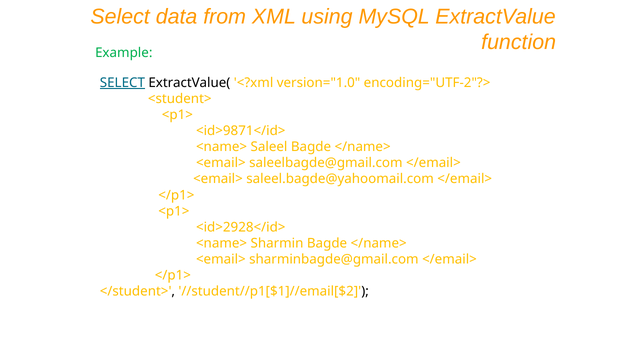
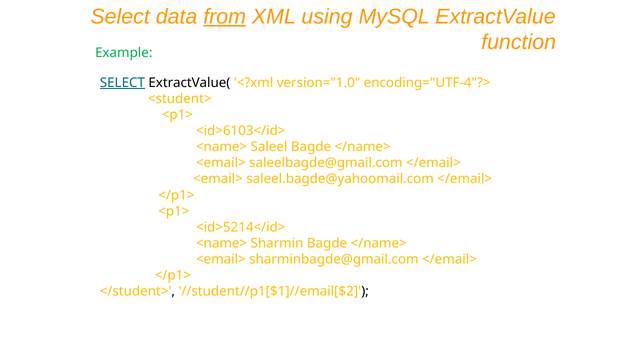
from underline: none -> present (225, 17)
encoding="UTF-2"?>: encoding="UTF-2"?> -> encoding="UTF-4"?> (427, 83)
<id>9871</id>: <id>9871</id> -> <id>6103</id> (241, 131)
<id>2928</id>: <id>2928</id> -> <id>5214</id> (241, 227)
